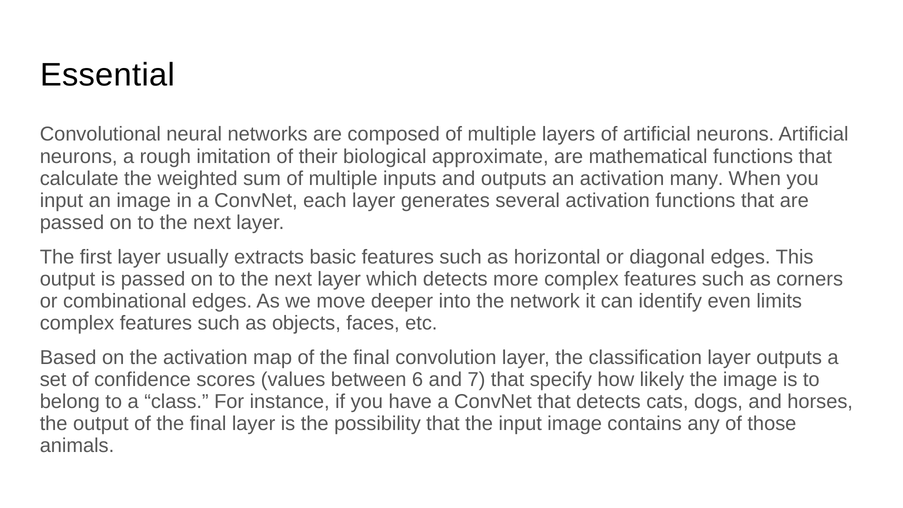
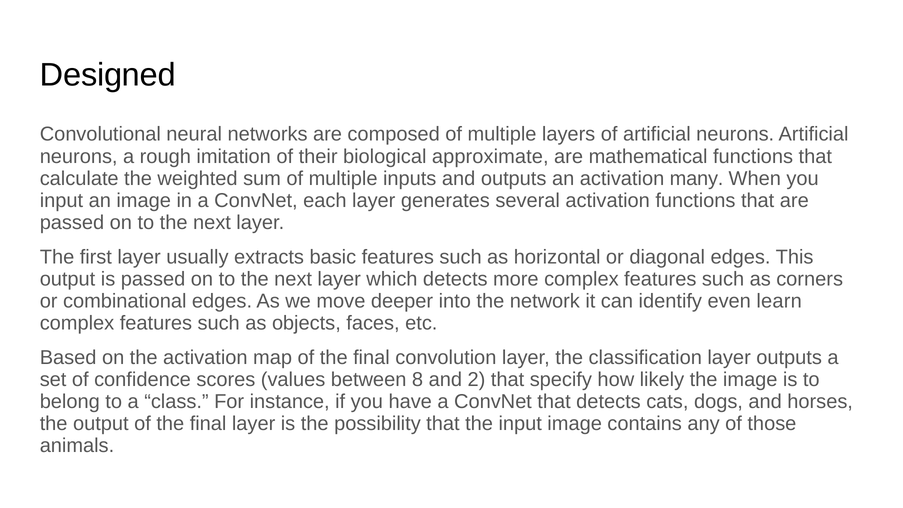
Essential: Essential -> Designed (108, 75)
limits: limits -> learn (779, 301)
6: 6 -> 8 (418, 379)
7: 7 -> 2 (476, 379)
